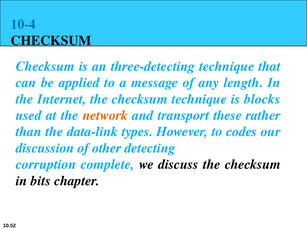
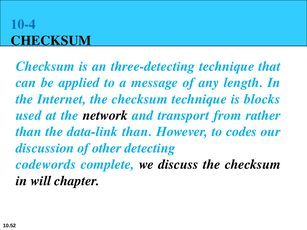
network colour: orange -> black (105, 115)
these: these -> from (228, 115)
data-link types: types -> than (137, 132)
corruption: corruption -> codewords (46, 165)
bits: bits -> will (41, 181)
